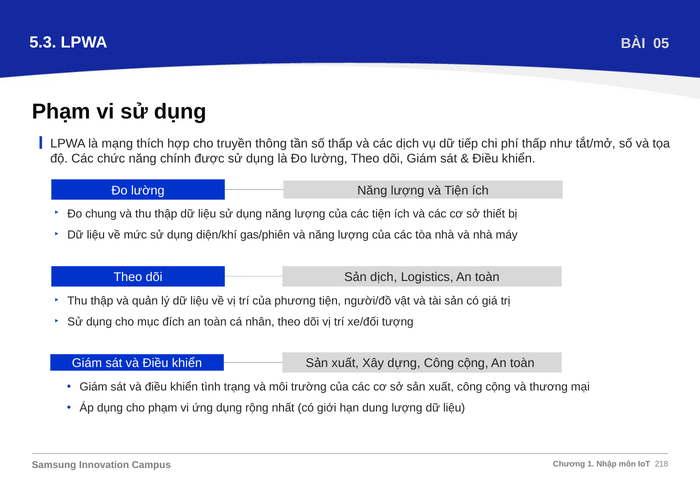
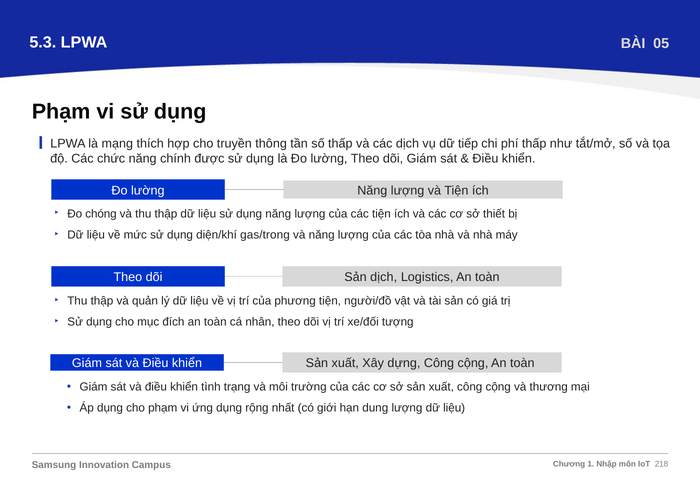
chung: chung -> chóng (101, 214)
gas/phiên: gas/phiên -> gas/trong (265, 235)
